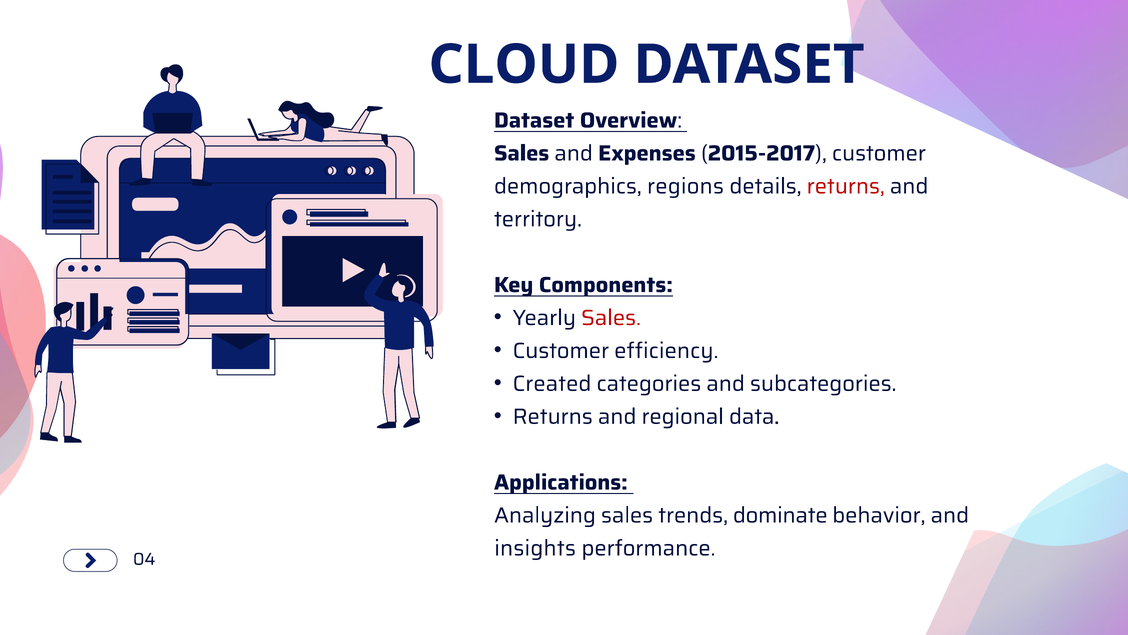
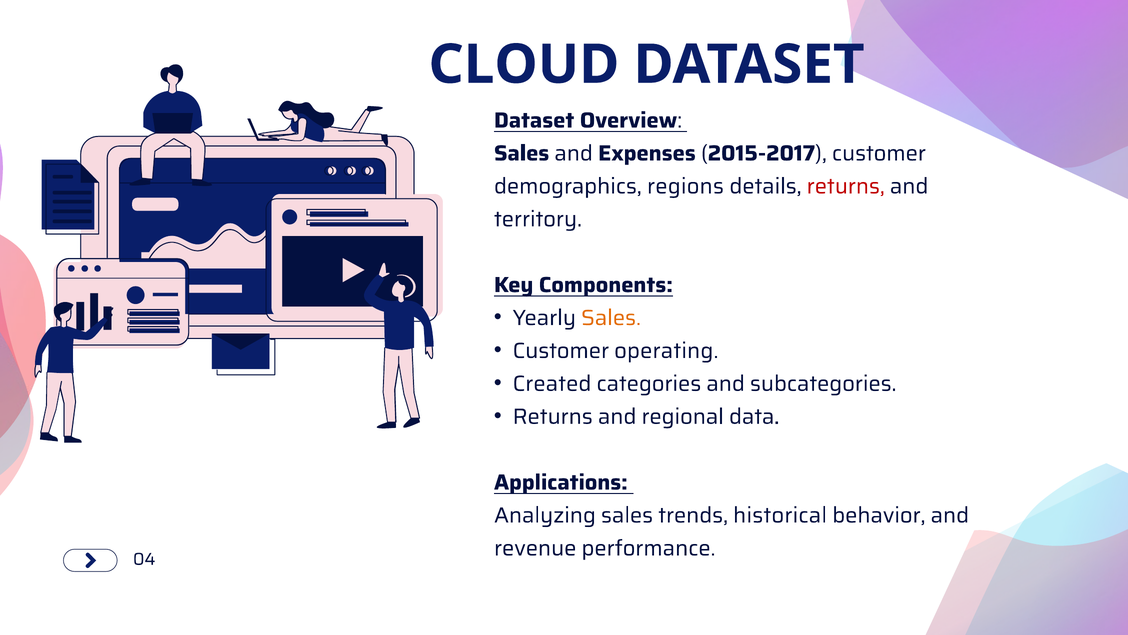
Sales colour: red -> orange (611, 318)
efficiency: efficiency -> operating (666, 350)
dominate: dominate -> historical (780, 515)
insights: insights -> revenue (535, 548)
